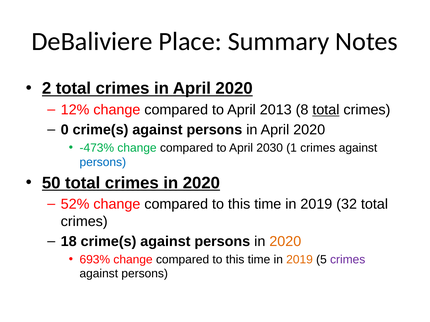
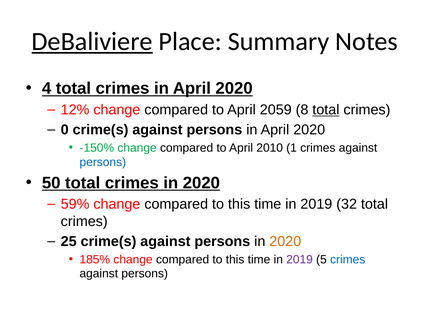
DeBaliviere underline: none -> present (92, 42)
2: 2 -> 4 (47, 89)
2013: 2013 -> 2059 (276, 110)
-473%: -473% -> -150% (97, 148)
2030: 2030 -> 2010 (270, 148)
52%: 52% -> 59% (75, 205)
18: 18 -> 25 (69, 242)
693%: 693% -> 185% (95, 260)
2019 colour: orange -> purple (300, 260)
crimes colour: purple -> blue (348, 260)
